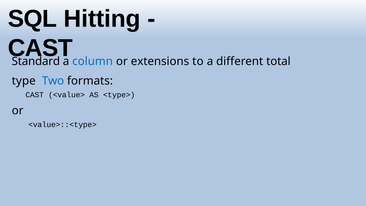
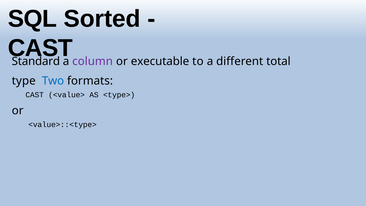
Hitting: Hitting -> Sorted (102, 19)
column colour: blue -> purple (93, 61)
extensions: extensions -> executable (160, 61)
